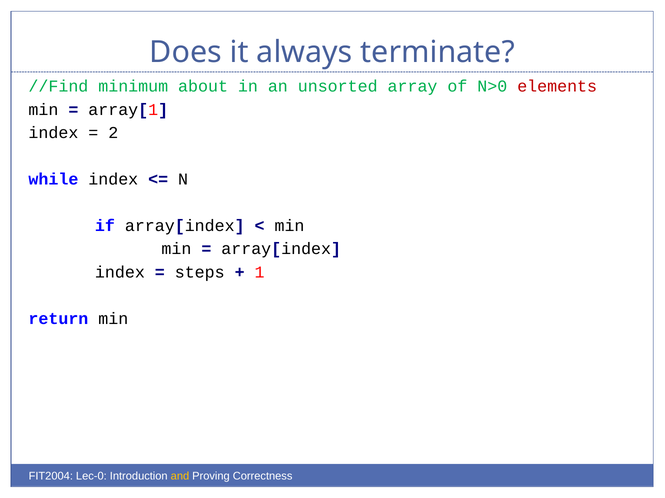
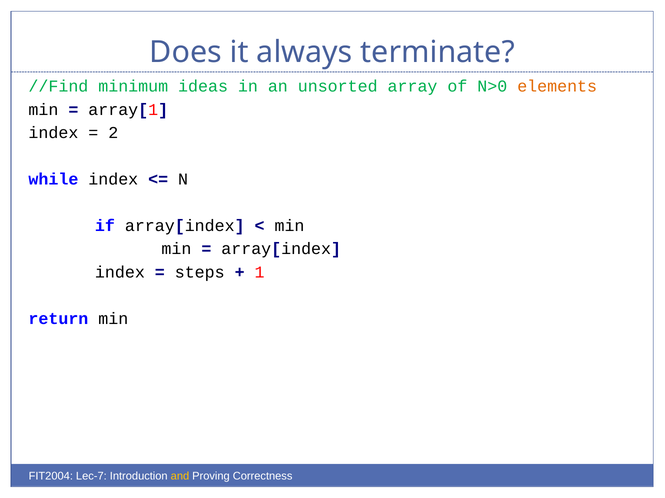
about: about -> ideas (203, 86)
elements colour: red -> orange (557, 86)
Lec-0: Lec-0 -> Lec-7 (91, 477)
